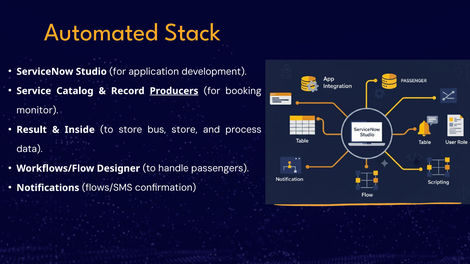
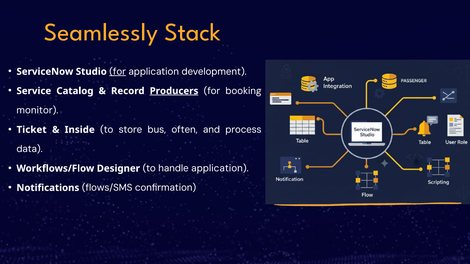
Automated: Automated -> Seamlessly (101, 32)
for underline: none -> present (118, 72)
Result: Result -> Ticket (32, 130)
bus store: store -> often (185, 130)
handle passengers: passengers -> application (220, 169)
